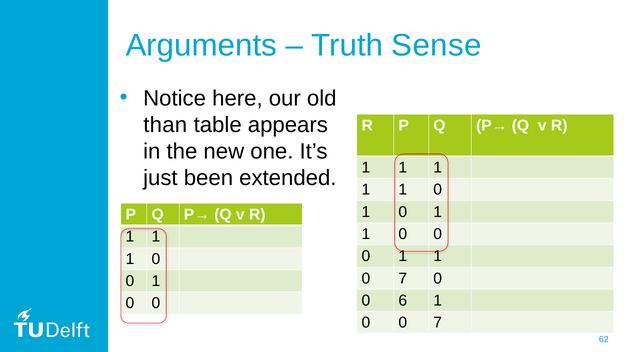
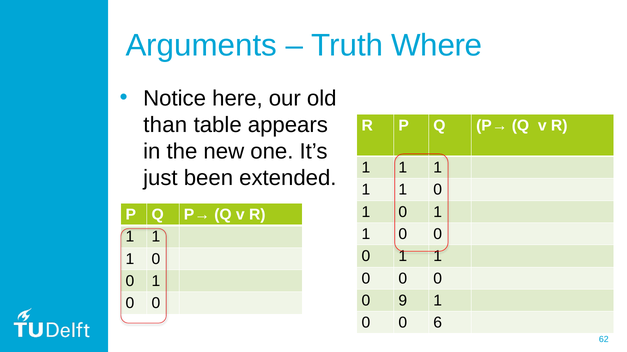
Sense: Sense -> Where (437, 46)
7: 7 -> 0 (403, 279)
6: 6 -> 9 (403, 301)
0 0 7: 7 -> 6 (438, 323)
